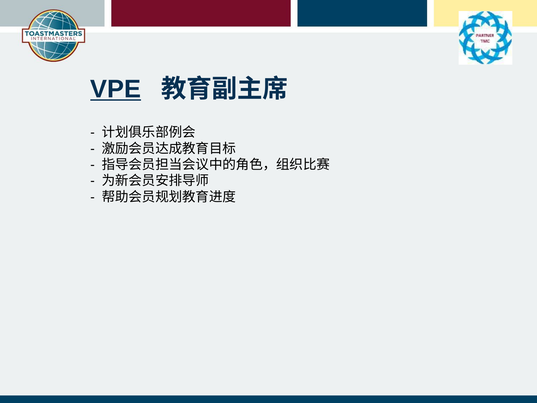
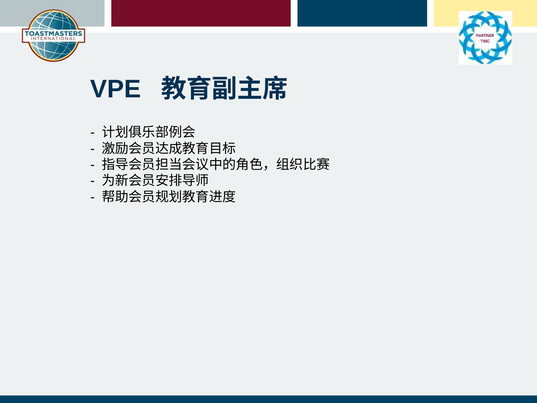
VPE underline: present -> none (116, 89)
